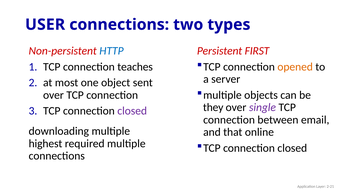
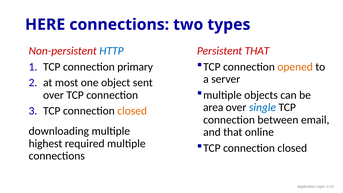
USER: USER -> HERE (45, 25)
Persistent FIRST: FIRST -> THAT (257, 51)
teaches: teaches -> primary (135, 67)
they: they -> area (213, 107)
single colour: purple -> blue (262, 107)
closed colour: purple -> orange (132, 111)
